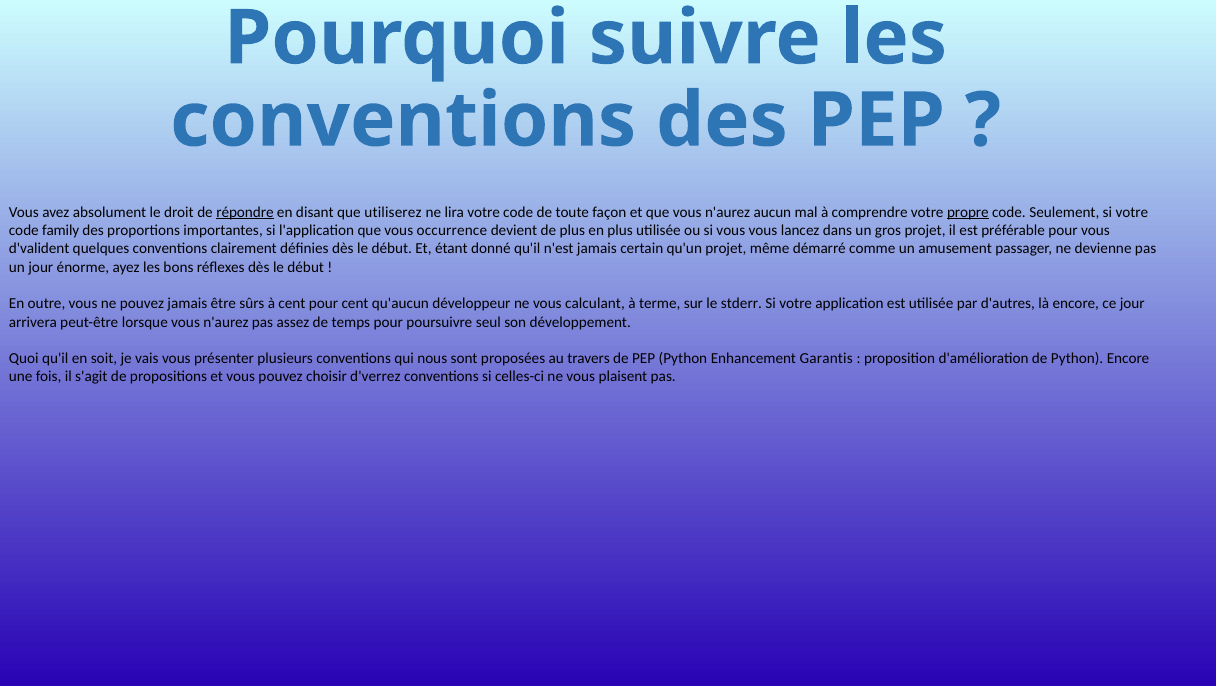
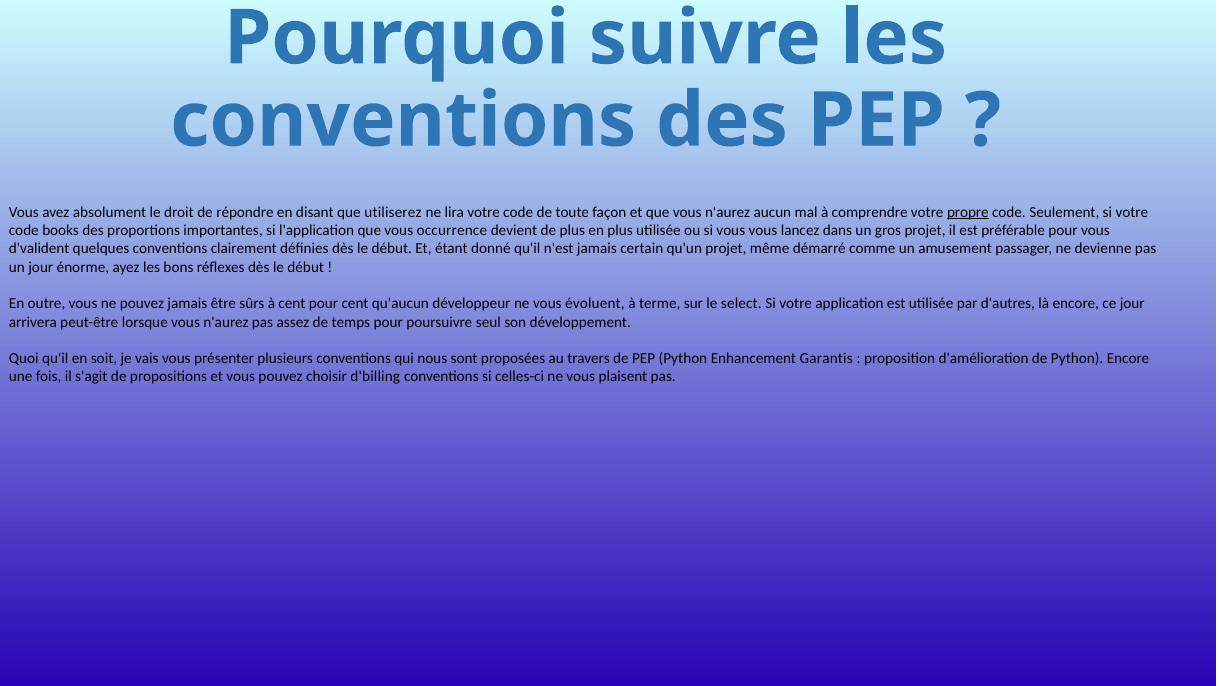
répondre underline: present -> none (245, 212)
family: family -> books (61, 230)
calculant: calculant -> évoluent (595, 304)
stderr: stderr -> select (741, 304)
d'verrez: d'verrez -> d'billing (375, 377)
